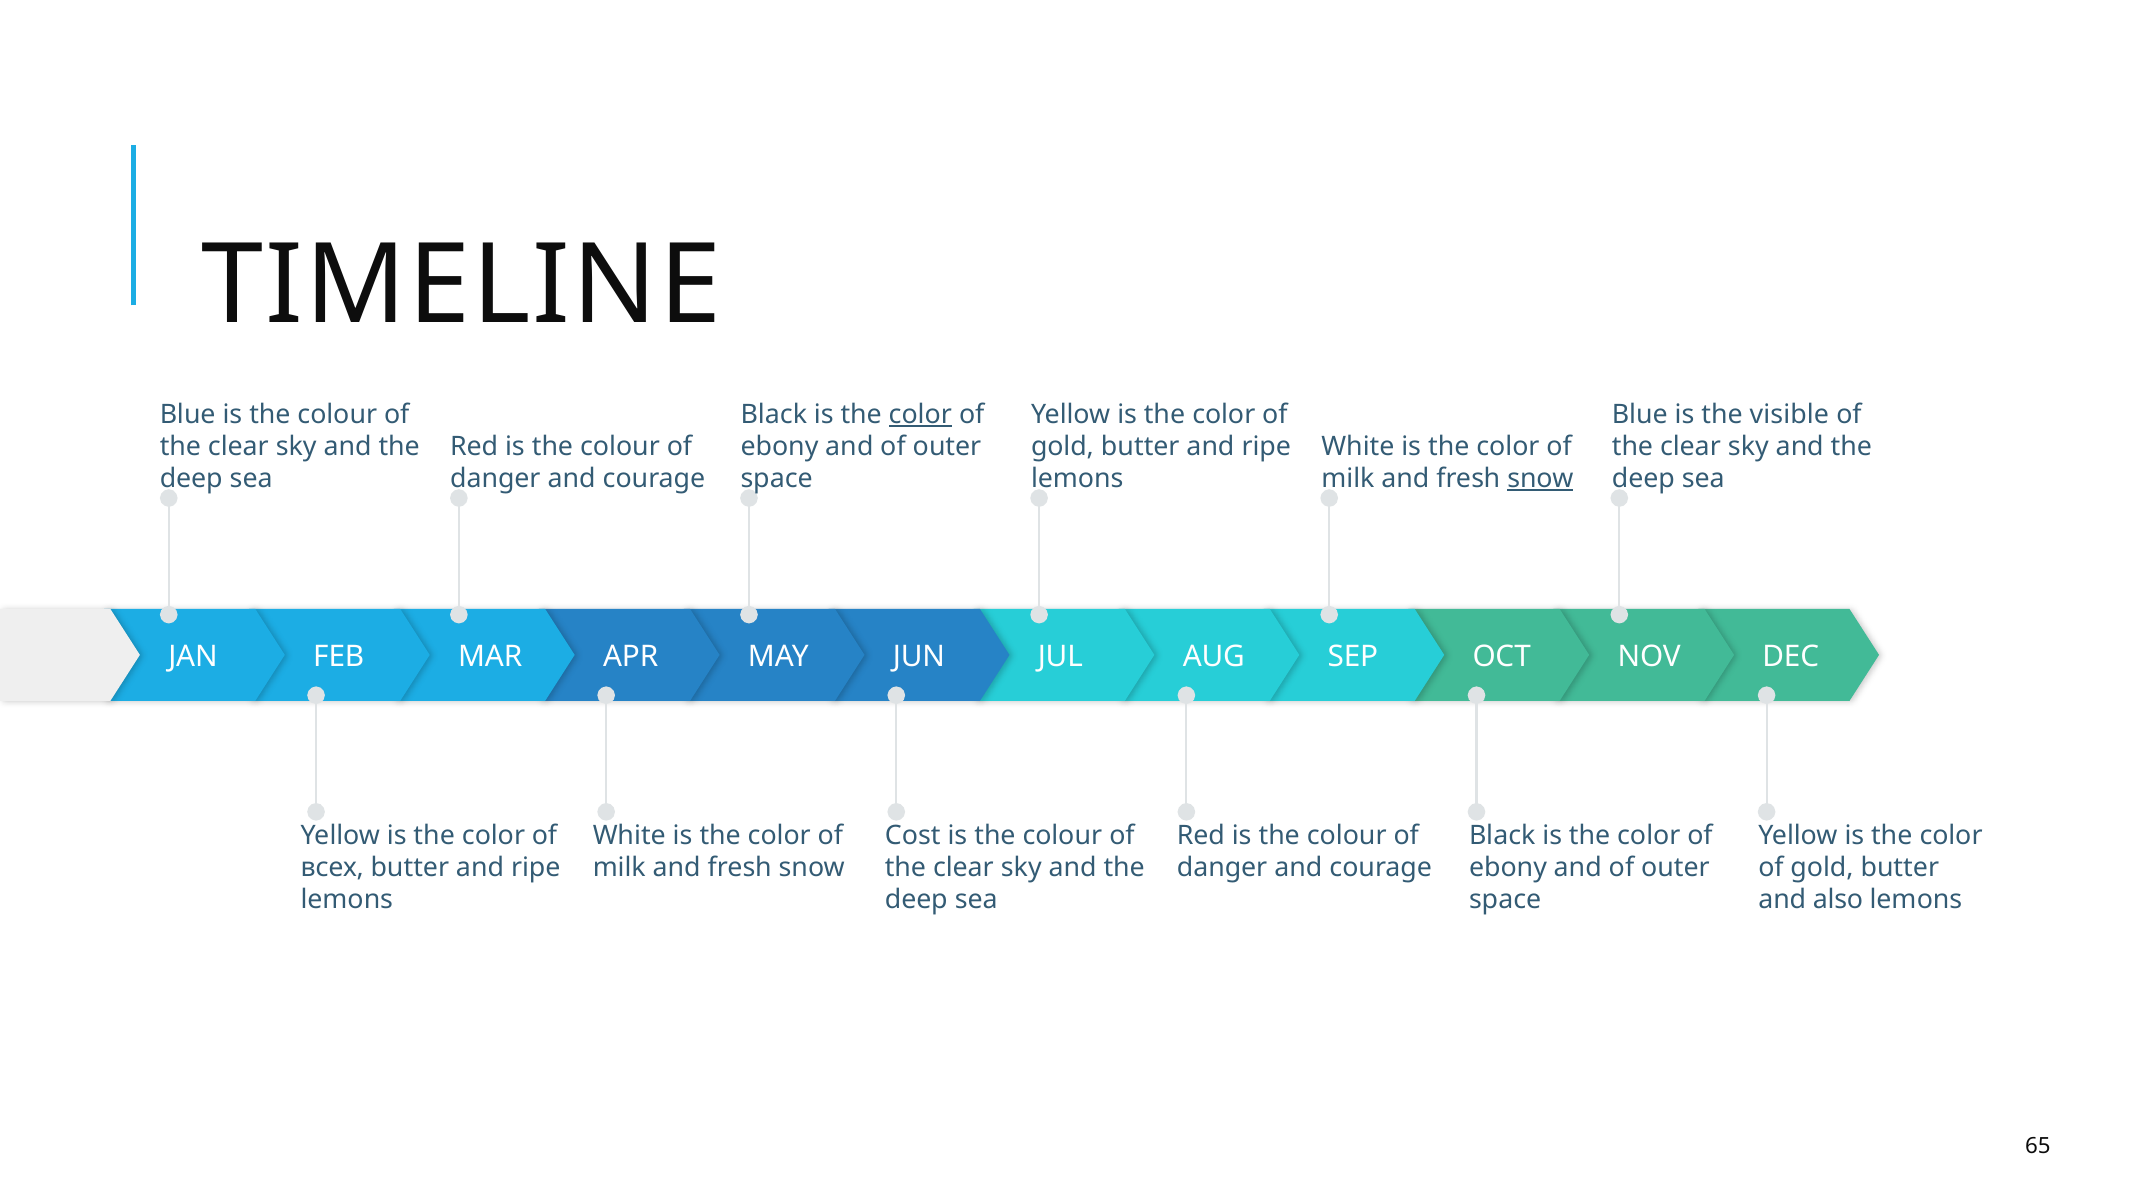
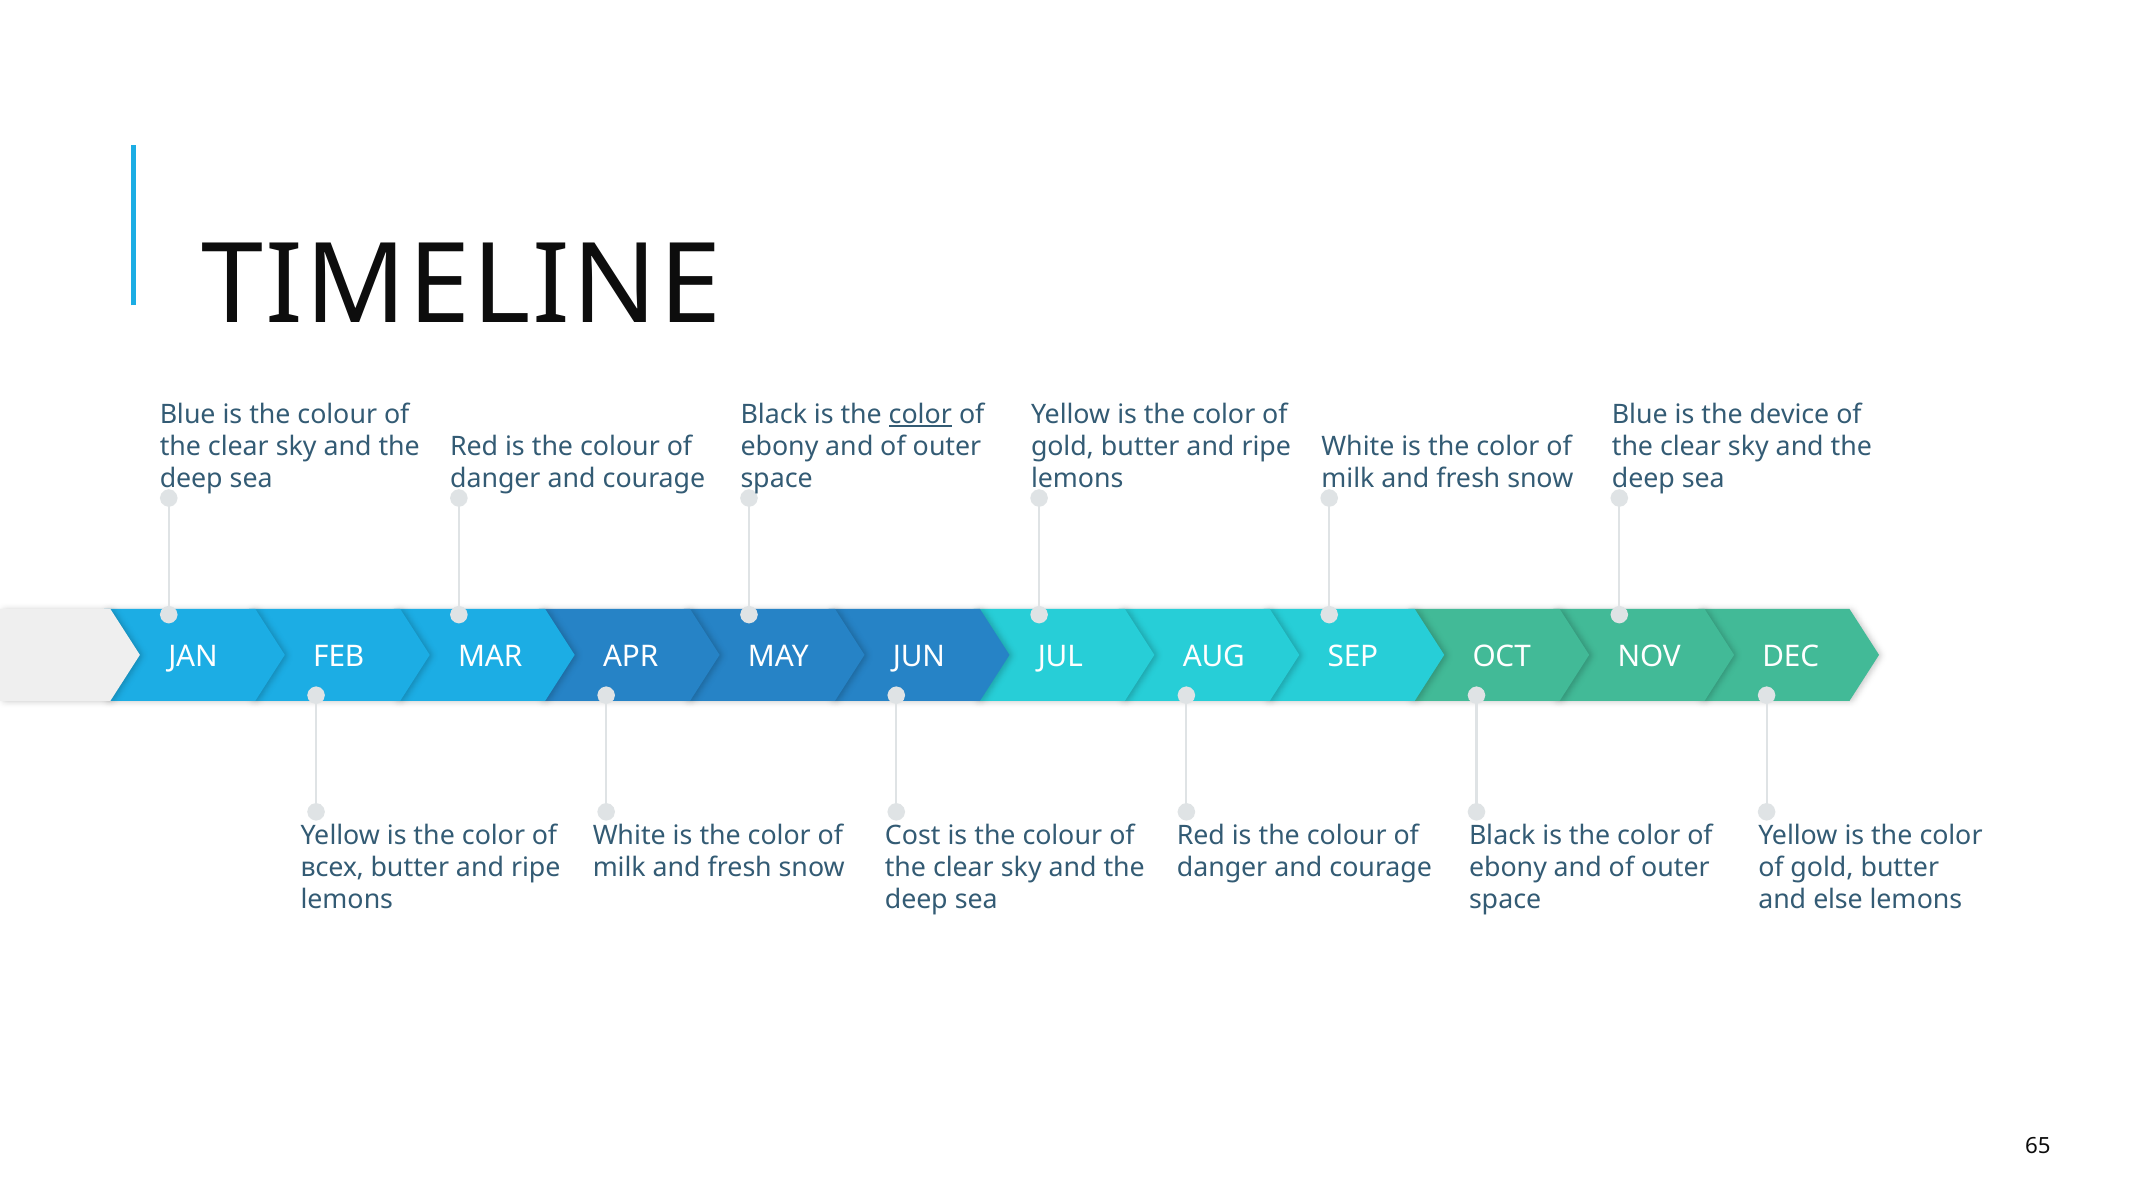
visible: visible -> device (1789, 415)
snow underline: present -> none (1540, 479)
also: also -> else (1838, 900)
